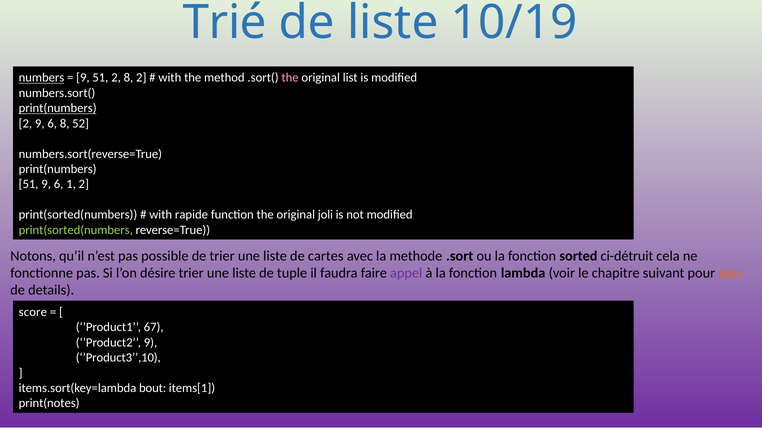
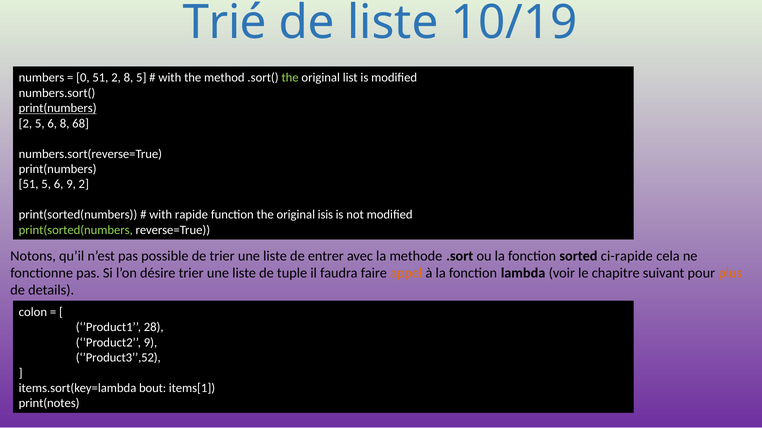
numbers underline: present -> none (41, 78)
9: 9 -> 0 (83, 78)
8 2: 2 -> 5 (141, 78)
the colour: pink -> light green (290, 78)
2 9: 9 -> 5 (40, 124)
52: 52 -> 68 (81, 124)
51 9: 9 -> 5 (46, 185)
6 1: 1 -> 9 (71, 185)
joli: joli -> isis (325, 215)
cartes: cartes -> entrer (326, 256)
ci-détruit: ci-détruit -> ci-rapide (627, 256)
appel colour: purple -> orange (406, 274)
score: score -> colon (33, 312)
67: 67 -> 28 (154, 328)
’Product3’’,10: ’Product3’’,10 -> ’Product3’’,52 (118, 358)
